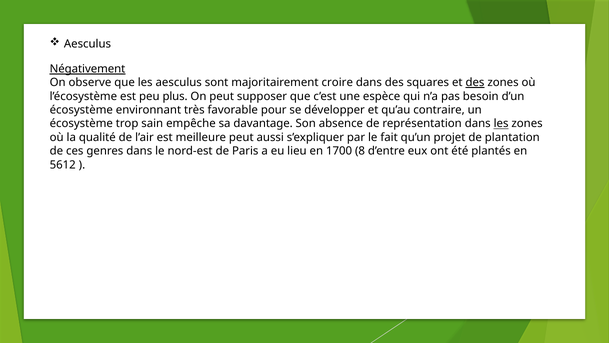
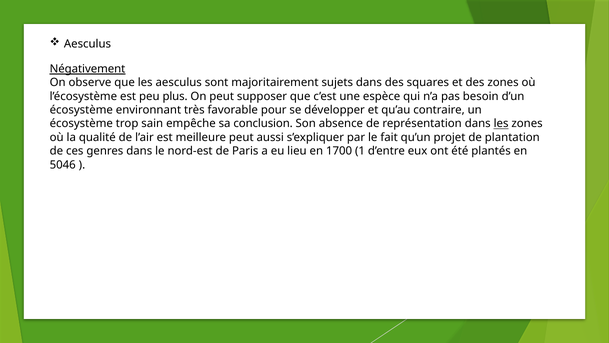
croire: croire -> sujets (337, 82)
des underline: present -> none (475, 82)
davantage: davantage -> conclusion (263, 124)
8: 8 -> 1 (360, 151)
5612: 5612 -> 5046 (63, 165)
